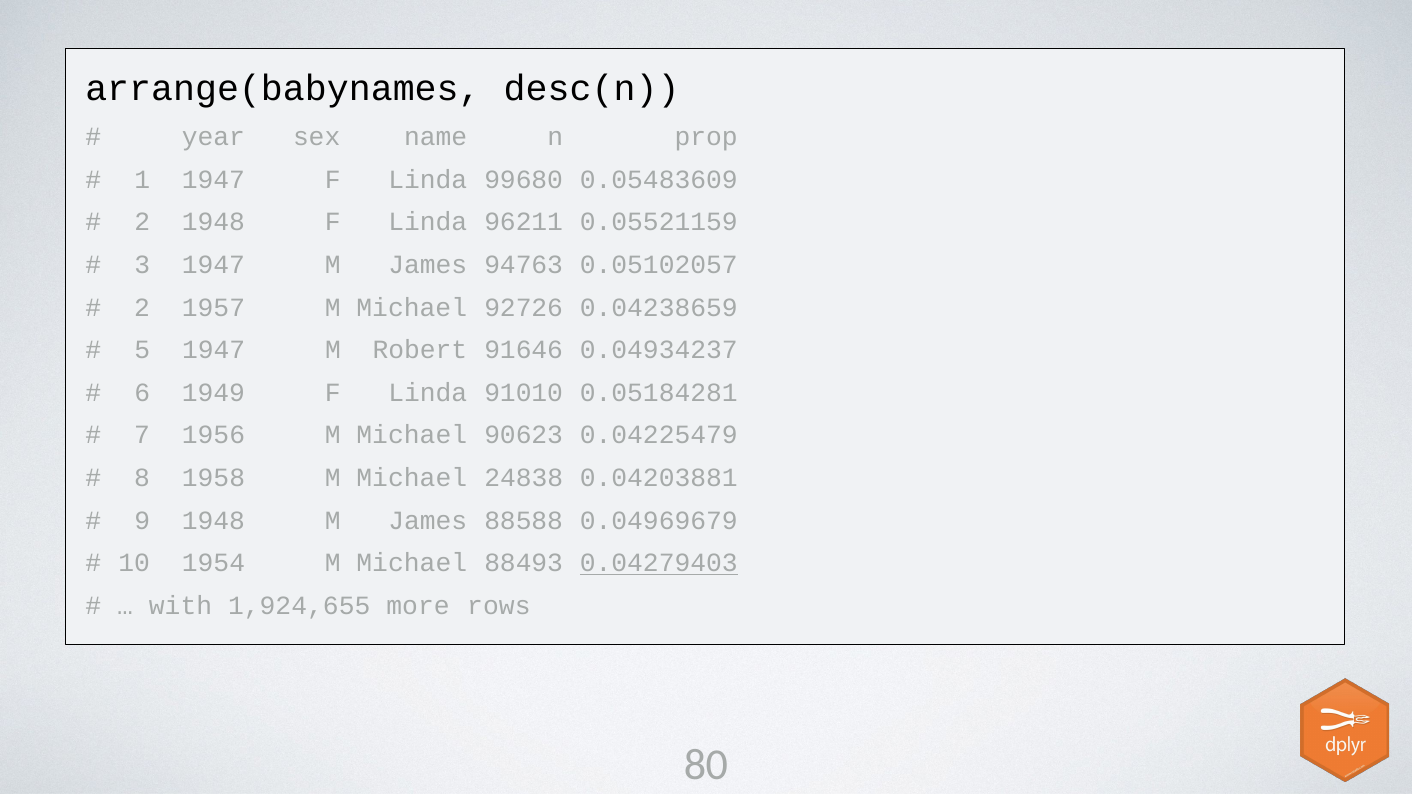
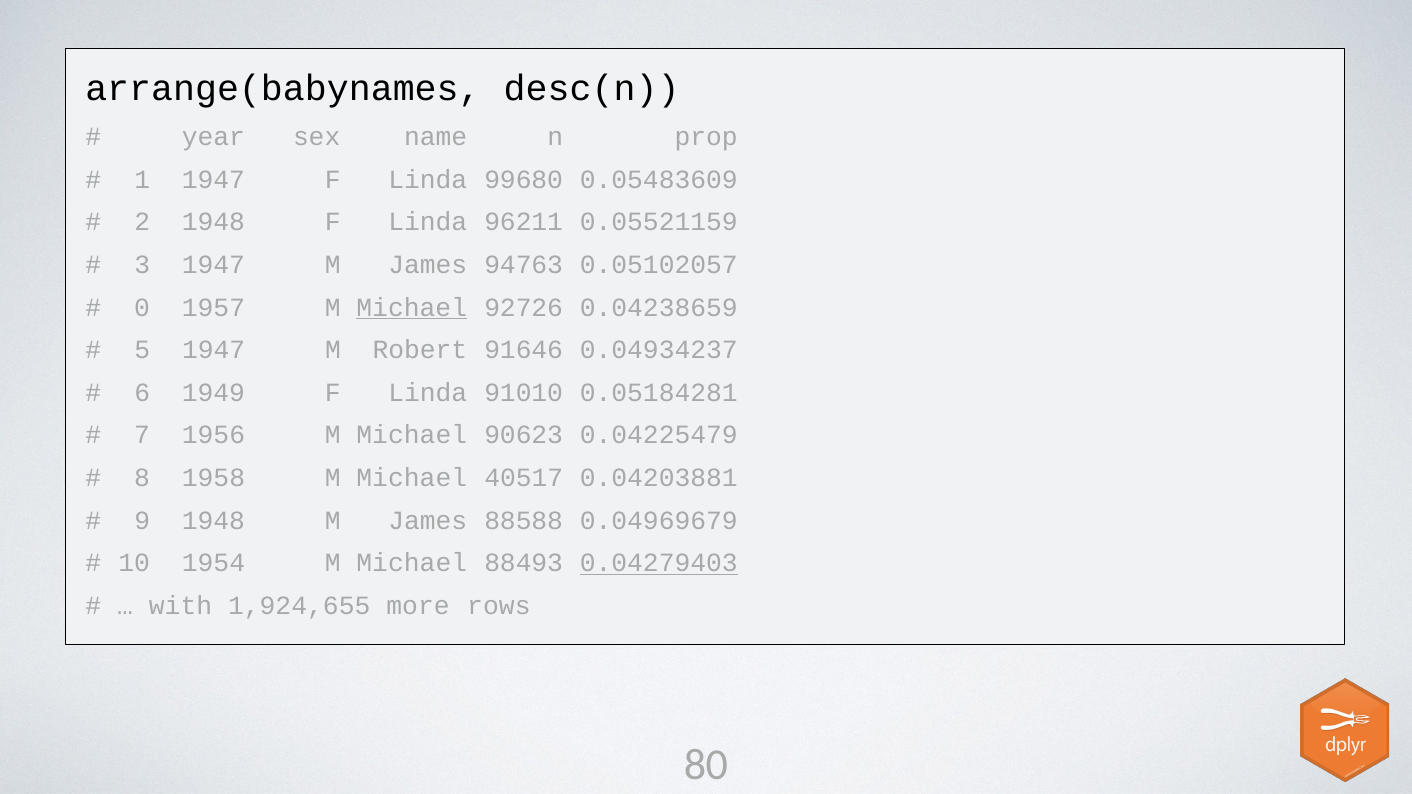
2: 2 -> 0 (142, 307)
Michael underline: none -> present (412, 307)
24838: 24838 -> 40517 (524, 478)
